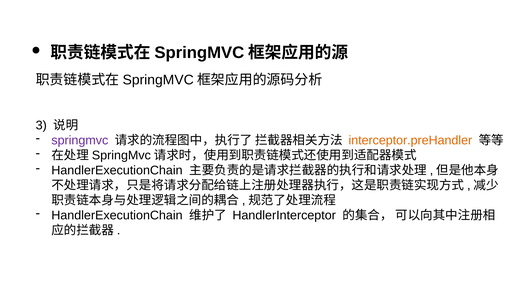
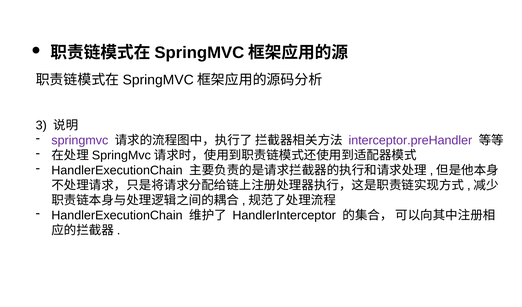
interceptor.preHandler colour: orange -> purple (410, 141)
